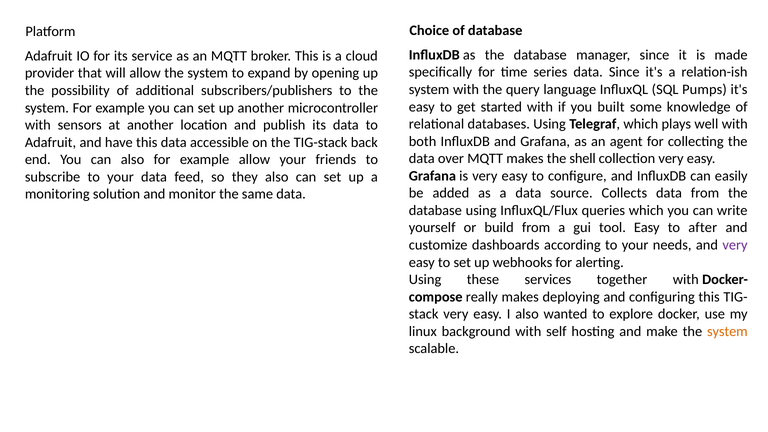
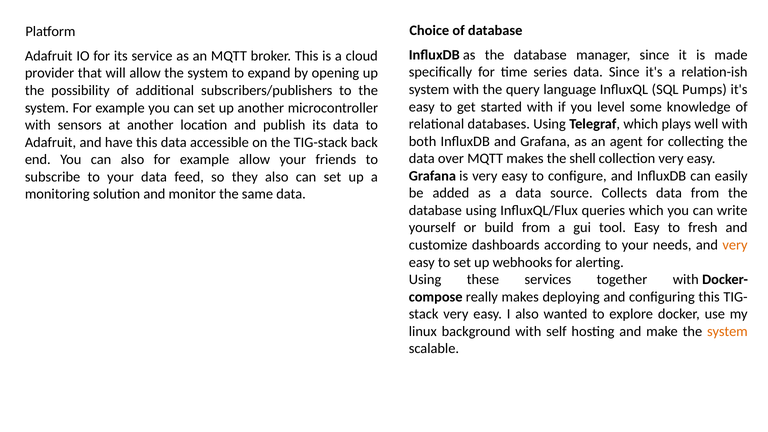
built: built -> level (611, 107)
after: after -> fresh (703, 228)
very colour: purple -> orange (735, 245)
